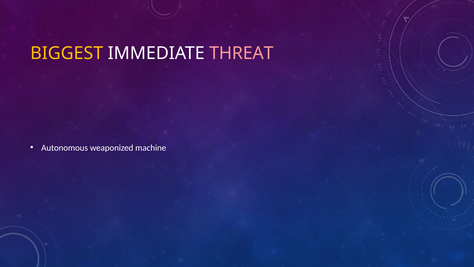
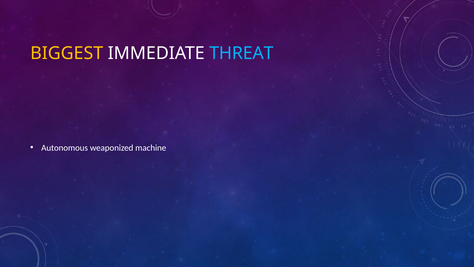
THREAT colour: pink -> light blue (241, 53)
